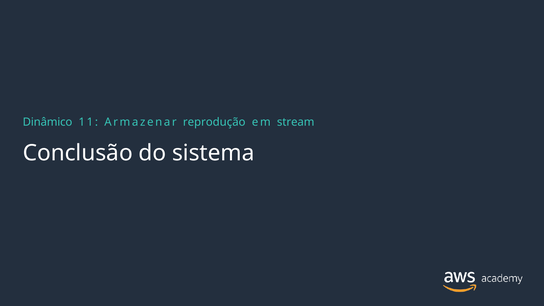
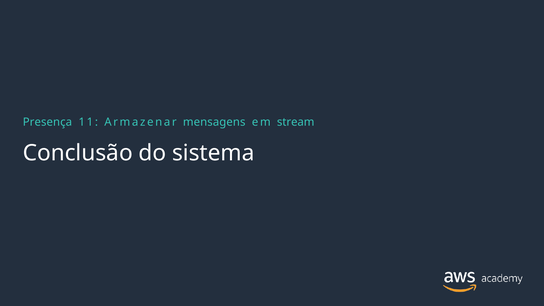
Dinâmico: Dinâmico -> Presença (47, 122)
reprodução: reprodução -> mensagens (214, 122)
